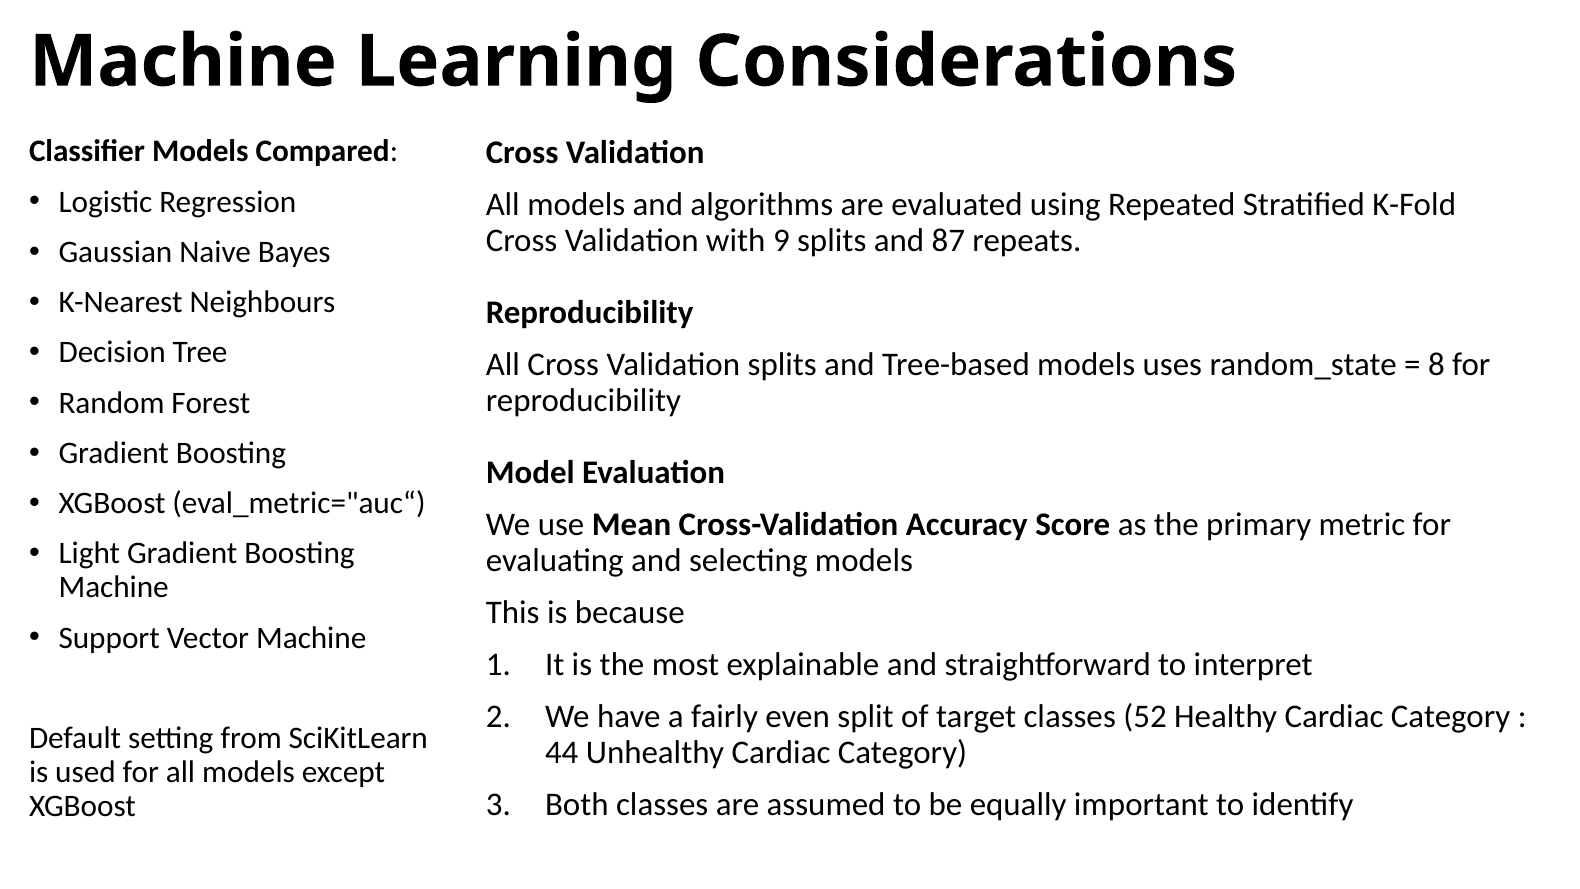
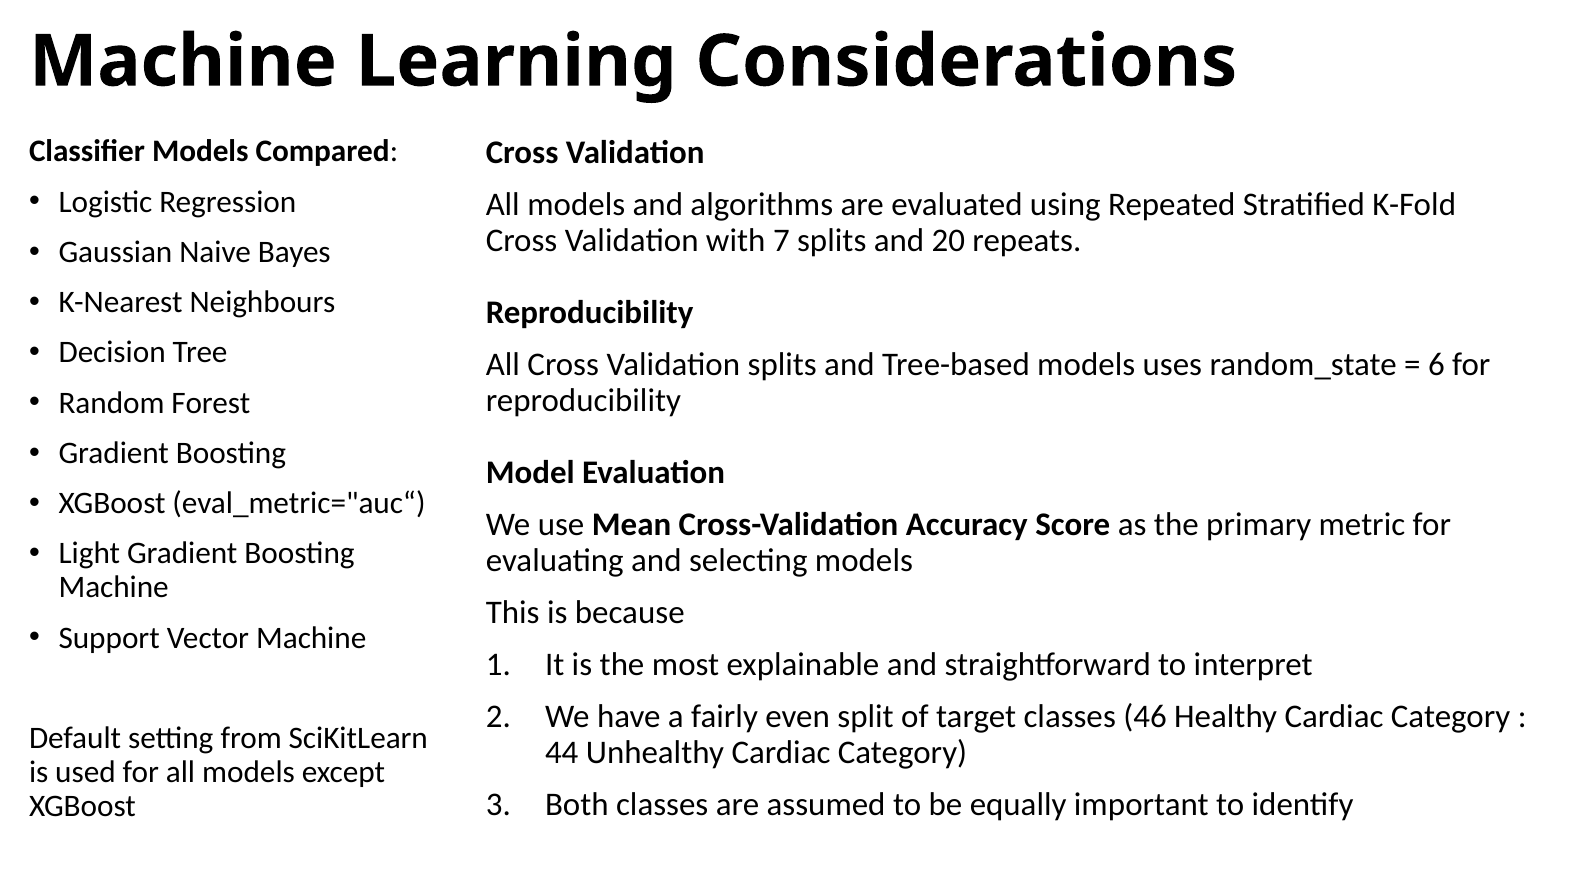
9: 9 -> 7 (781, 240)
87: 87 -> 20 (948, 240)
8: 8 -> 6 (1436, 365)
52: 52 -> 46 (1145, 716)
